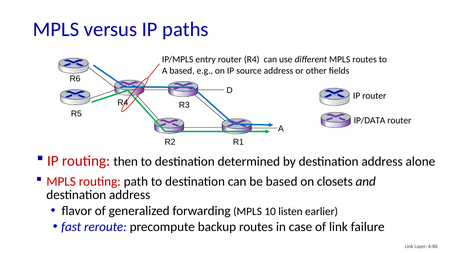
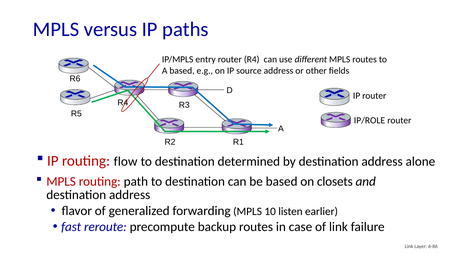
IP/DATA: IP/DATA -> IP/ROLE (369, 120)
then: then -> flow (126, 162)
